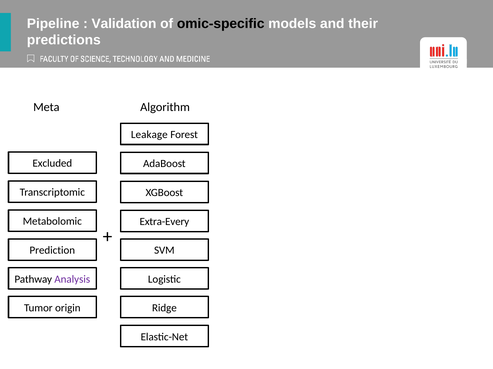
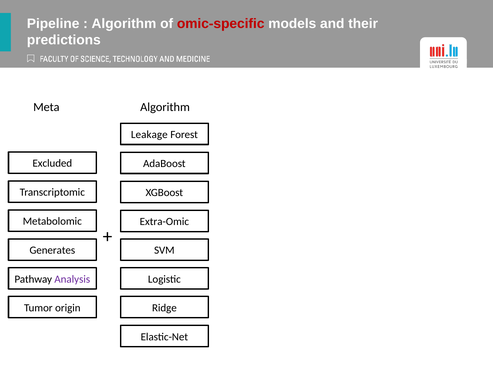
Validation: Validation -> Algorithm (124, 24)
omic-specific colour: black -> red (221, 24)
Extra-Every: Extra-Every -> Extra-Omic (164, 222)
Prediction: Prediction -> Generates (52, 251)
